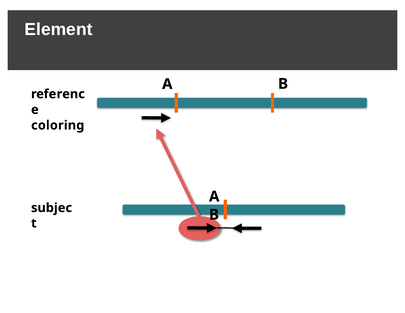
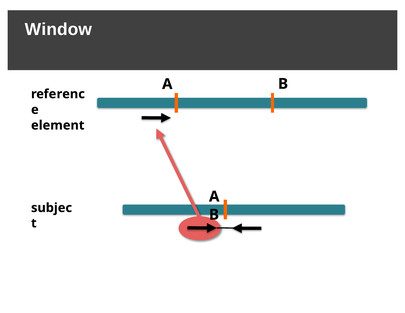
Element: Element -> Window (58, 30)
coloring: coloring -> element (58, 125)
